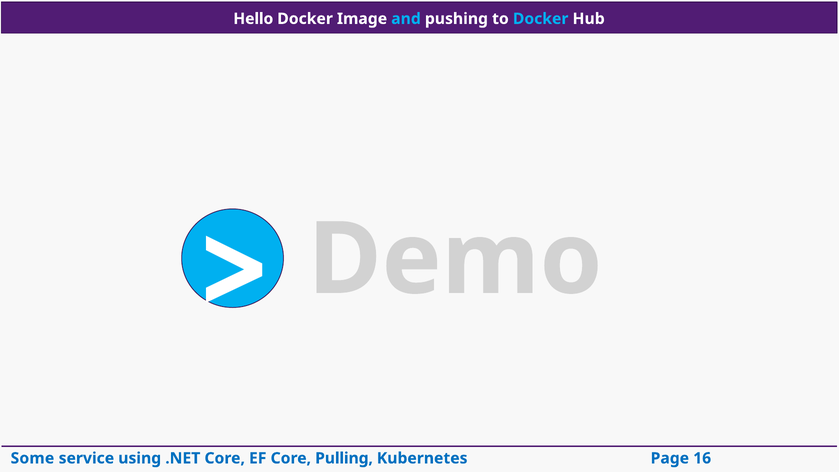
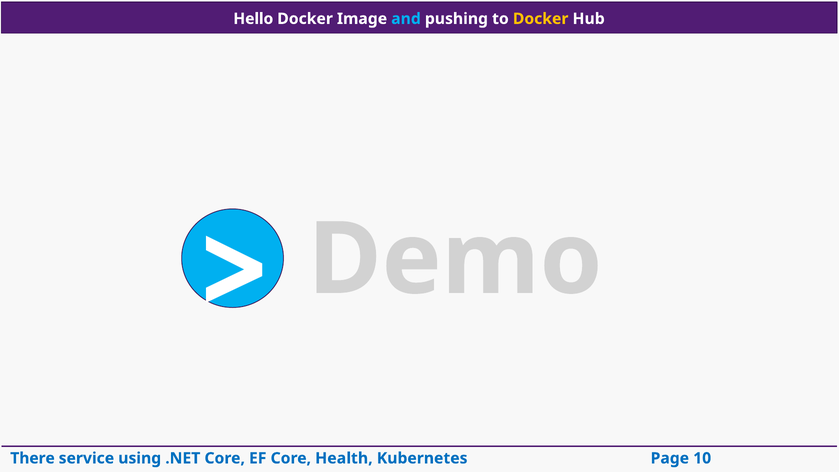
Docker colour: light blue -> yellow (541, 19)
Some: Some -> There (33, 458)
Pulling: Pulling -> Health (344, 458)
16: 16 -> 10 (702, 458)
